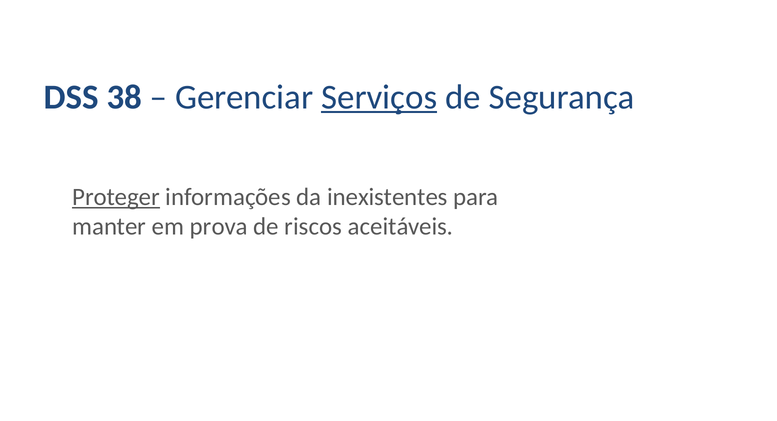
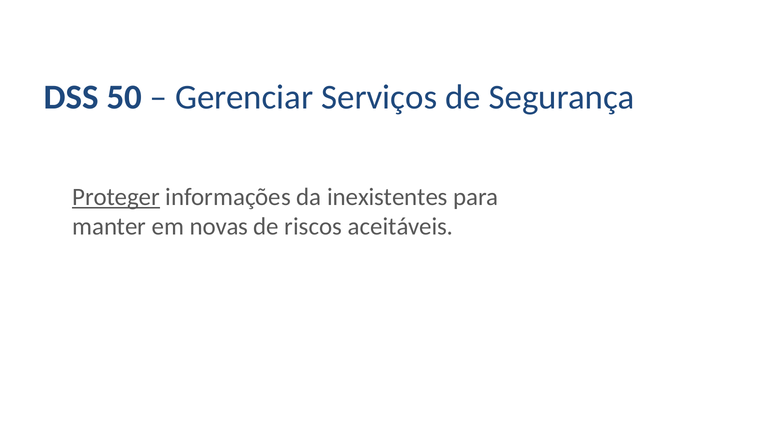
38: 38 -> 50 (124, 97)
Serviços underline: present -> none (379, 97)
prova: prova -> novas (219, 227)
